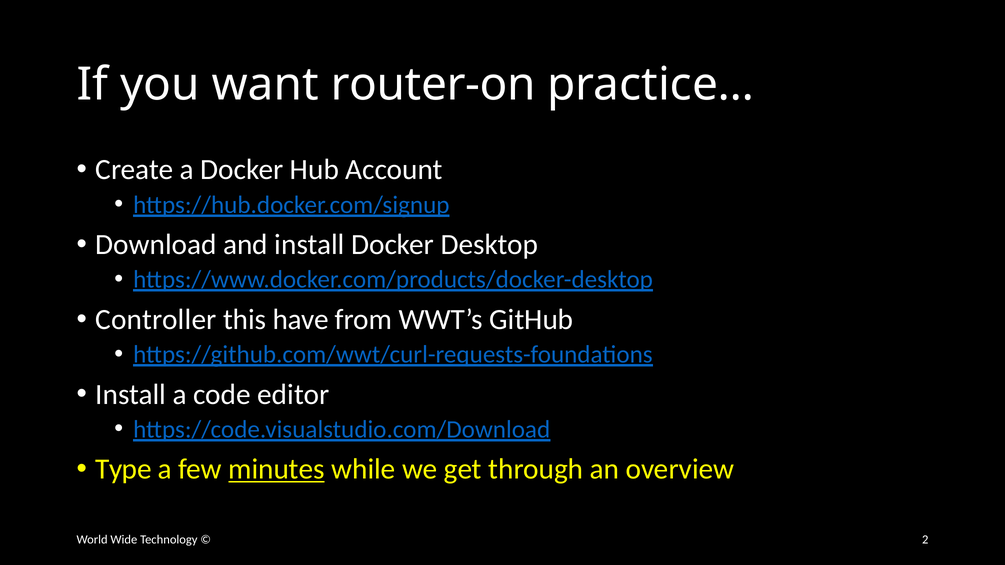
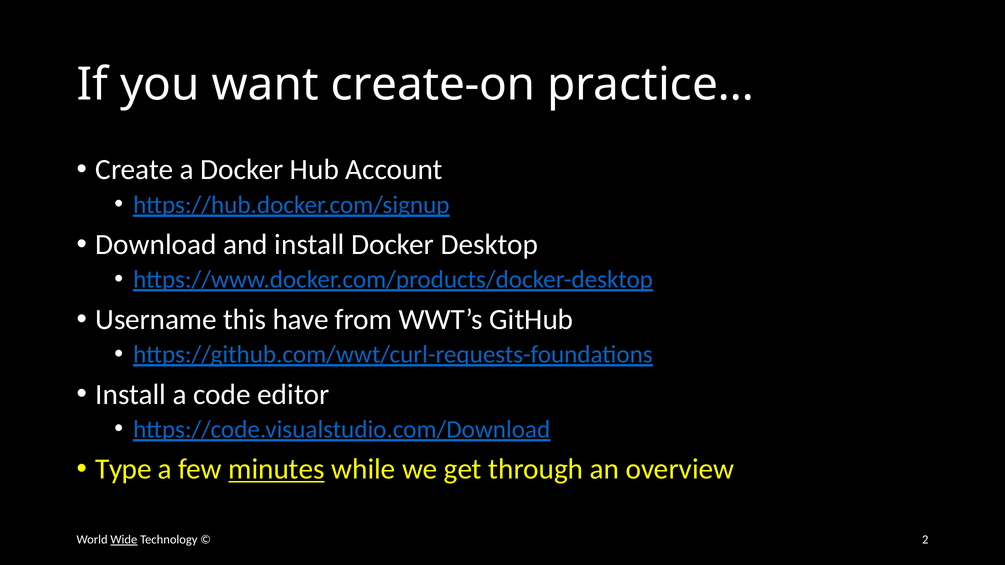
router-on: router-on -> create-on (433, 84)
Controller: Controller -> Username (156, 320)
Wide underline: none -> present (124, 540)
